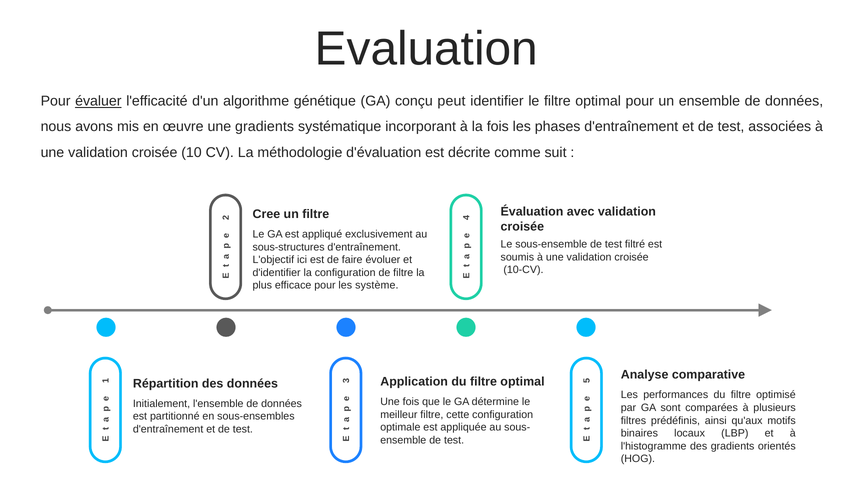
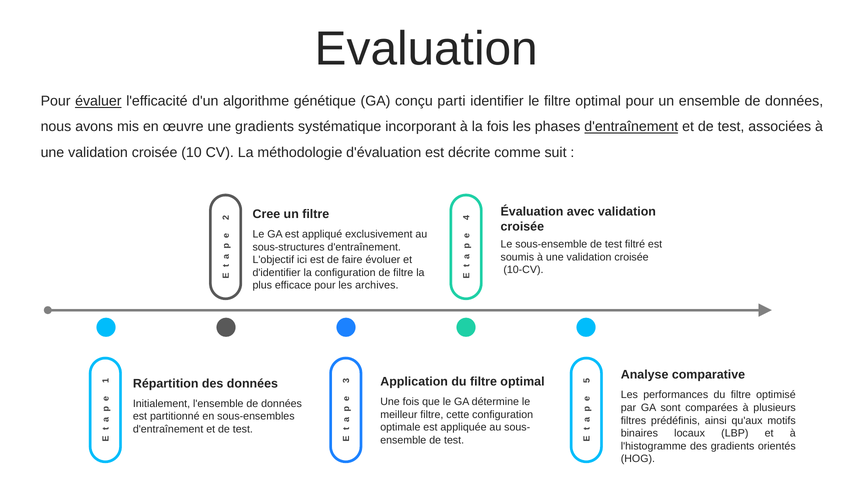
peut: peut -> parti (451, 101)
d'entraînement underline: none -> present (631, 127)
système: système -> archives (377, 285)
